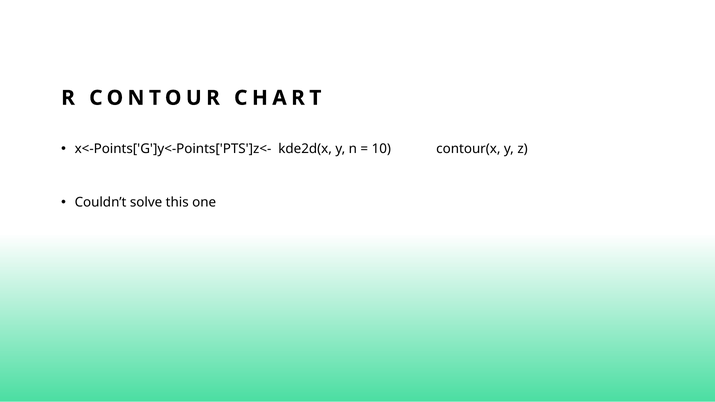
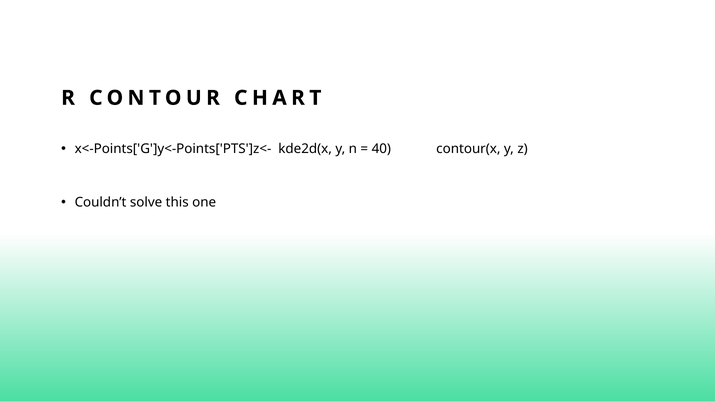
10: 10 -> 40 (381, 149)
